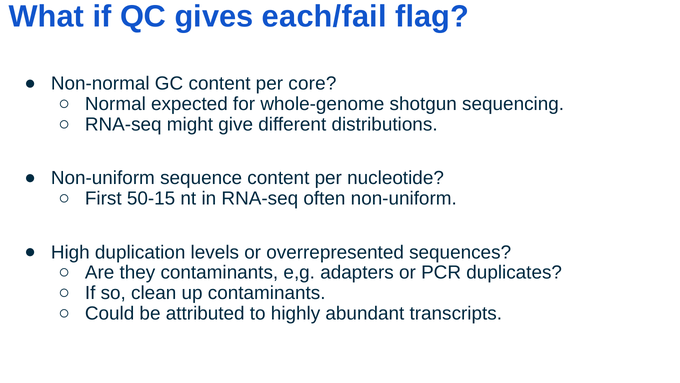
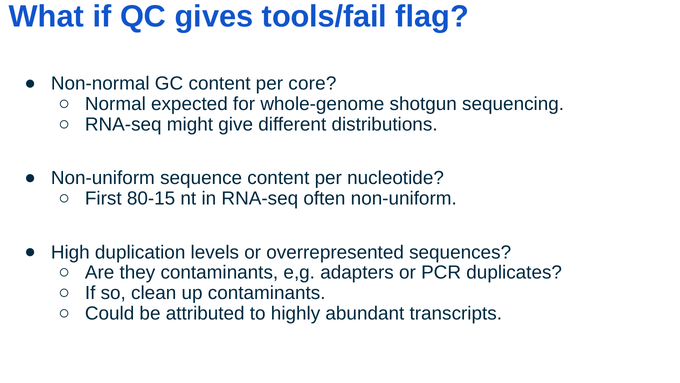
each/fail: each/fail -> tools/fail (325, 16)
50-15: 50-15 -> 80-15 (151, 198)
